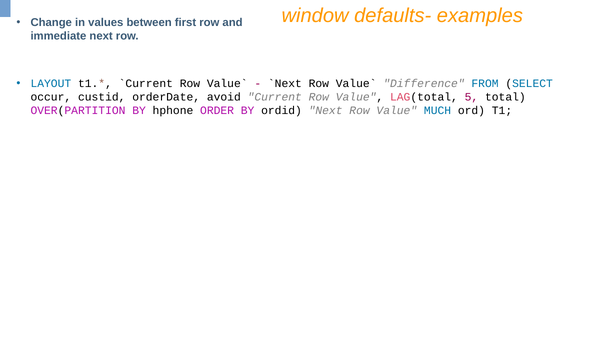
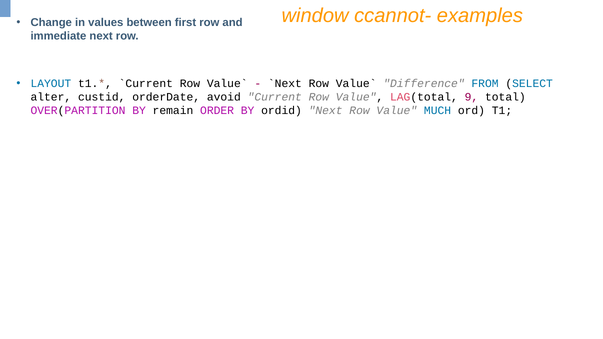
defaults-: defaults- -> ccannot- (393, 16)
occur: occur -> alter (51, 97)
5: 5 -> 9 (471, 97)
hphone: hphone -> remain (173, 111)
